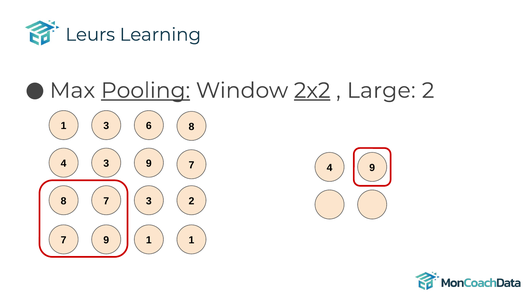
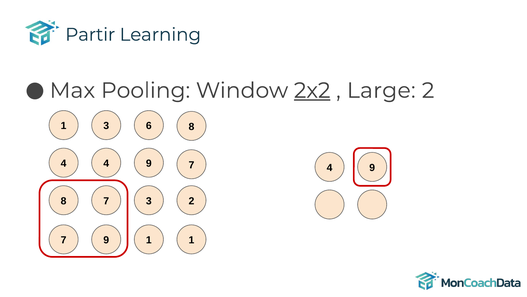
Leurs: Leurs -> Partir (90, 35)
Pooling underline: present -> none (146, 90)
4 3: 3 -> 4 (106, 163)
